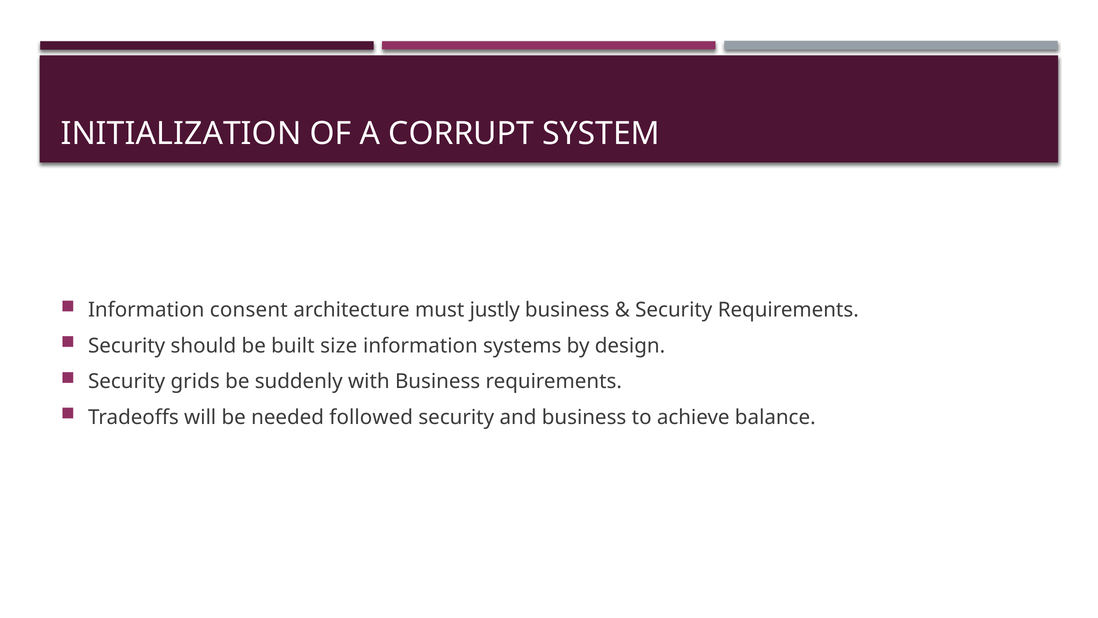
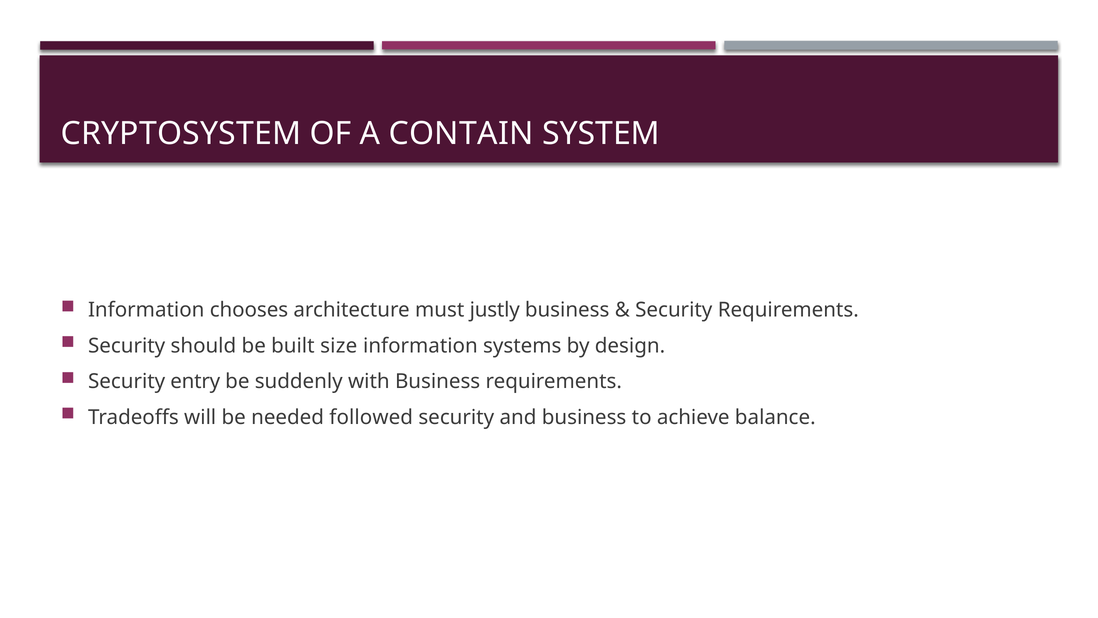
INITIALIZATION: INITIALIZATION -> CRYPTOSYSTEM (181, 133)
CORRUPT: CORRUPT -> CONTAIN (461, 133)
consent: consent -> chooses (249, 310)
grids: grids -> entry (195, 381)
